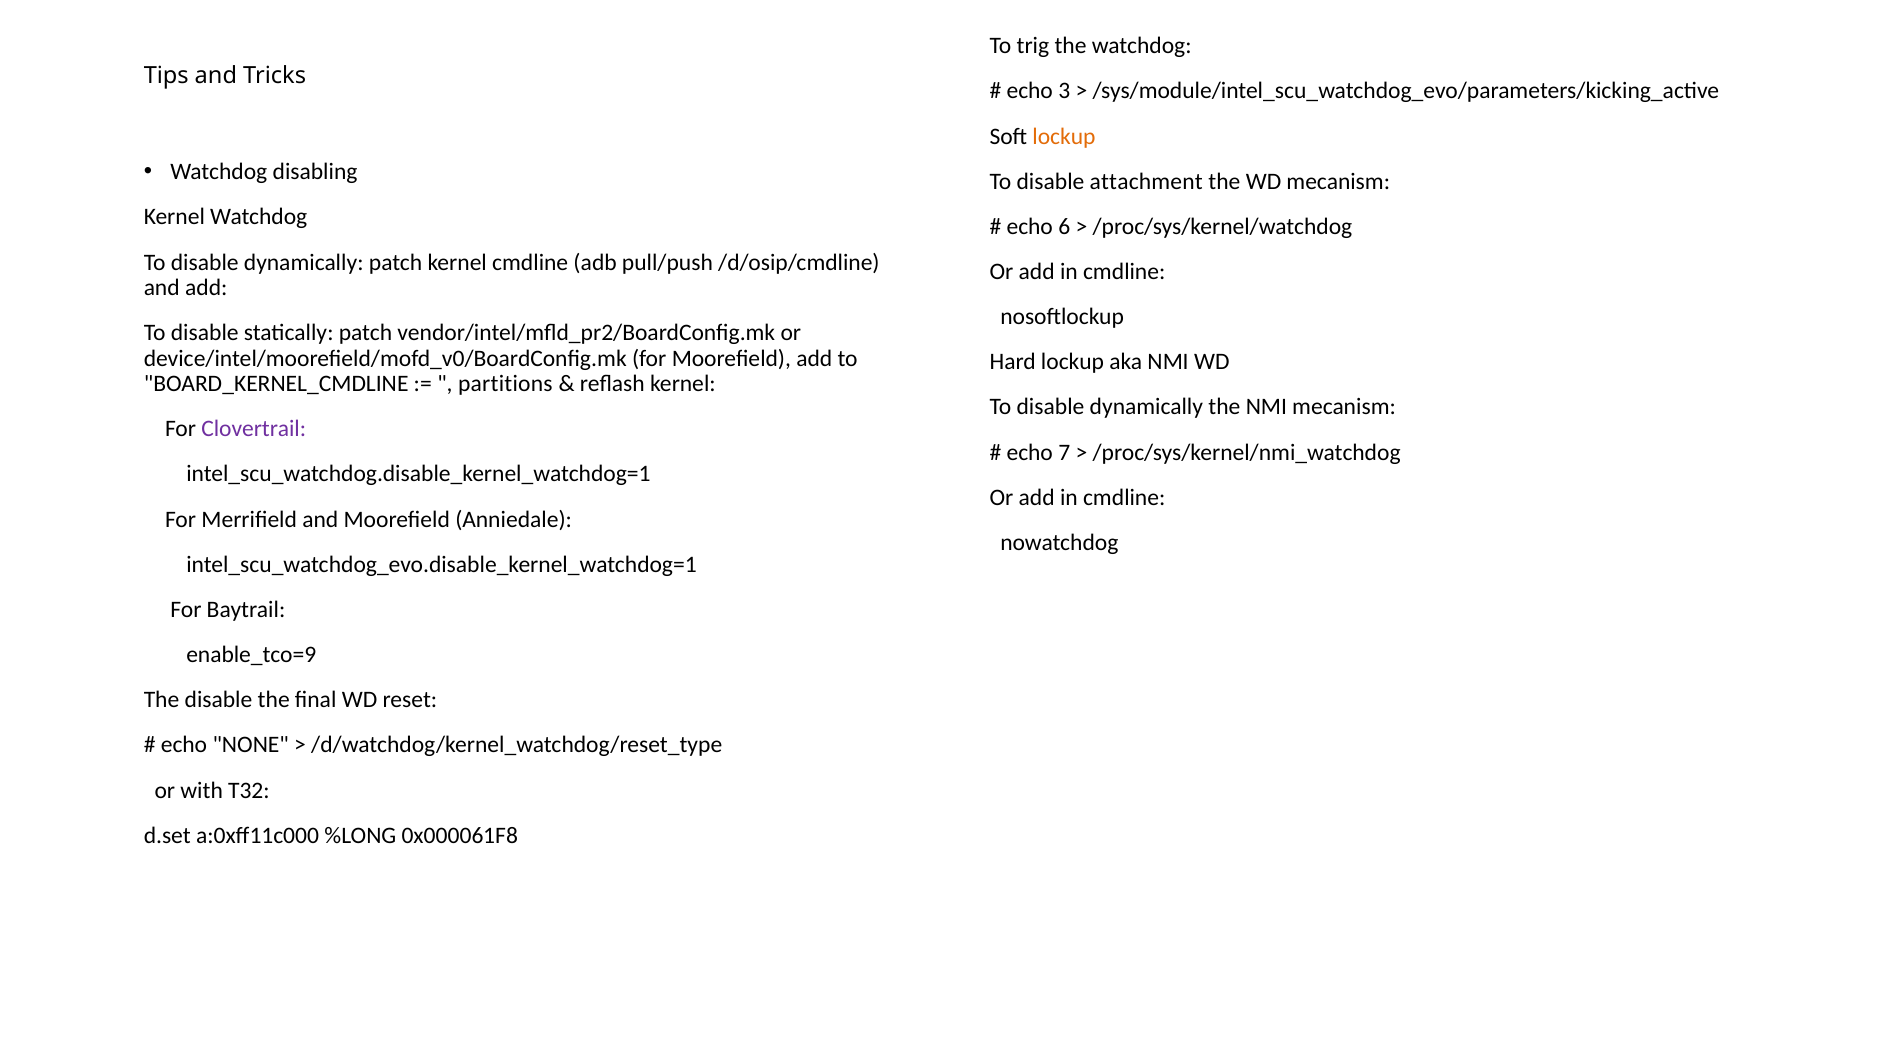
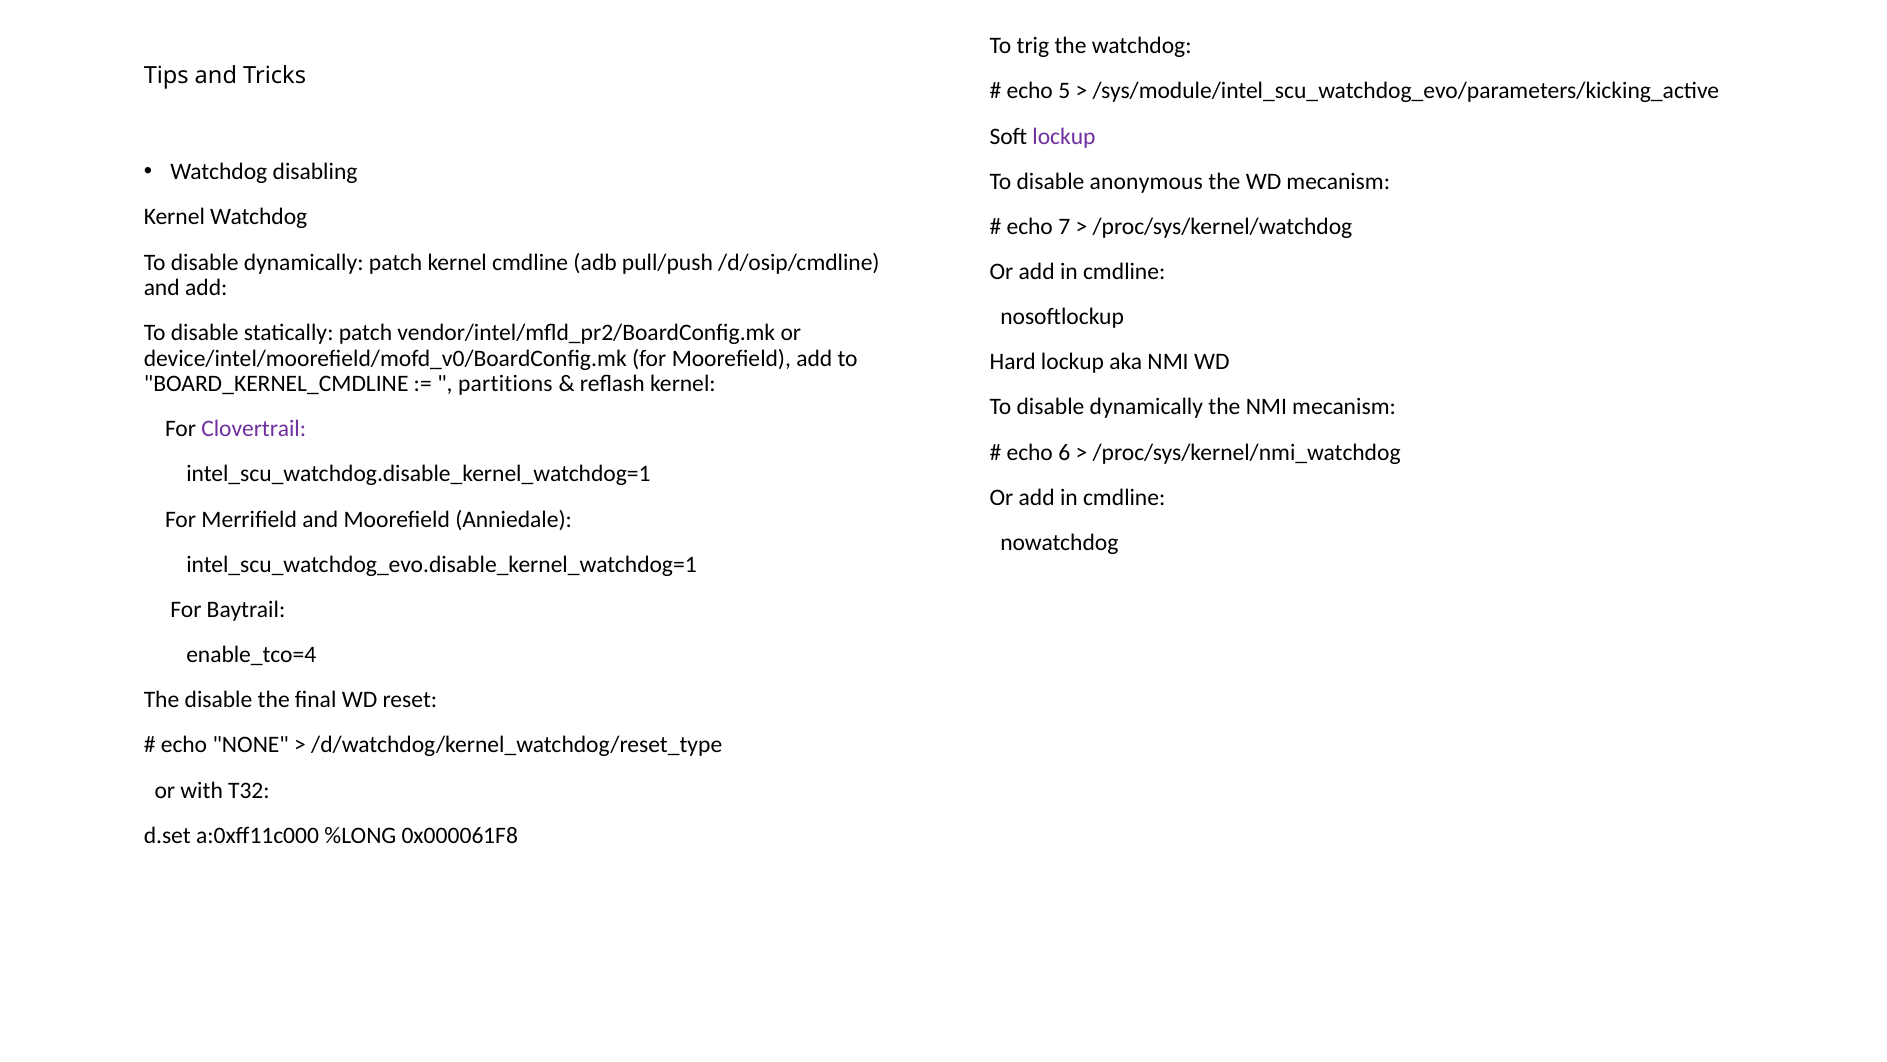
3: 3 -> 5 (1064, 91)
lockup colour: orange -> purple (1064, 136)
attachment: attachment -> anonymous (1146, 181)
6: 6 -> 7 (1064, 226)
7: 7 -> 6 (1064, 452)
enable_tco=9: enable_tco=9 -> enable_tco=4 (251, 654)
